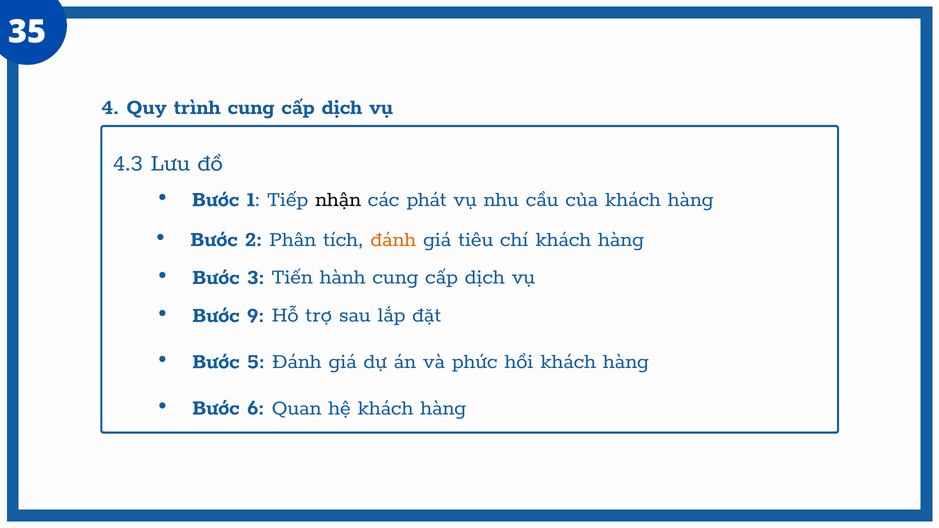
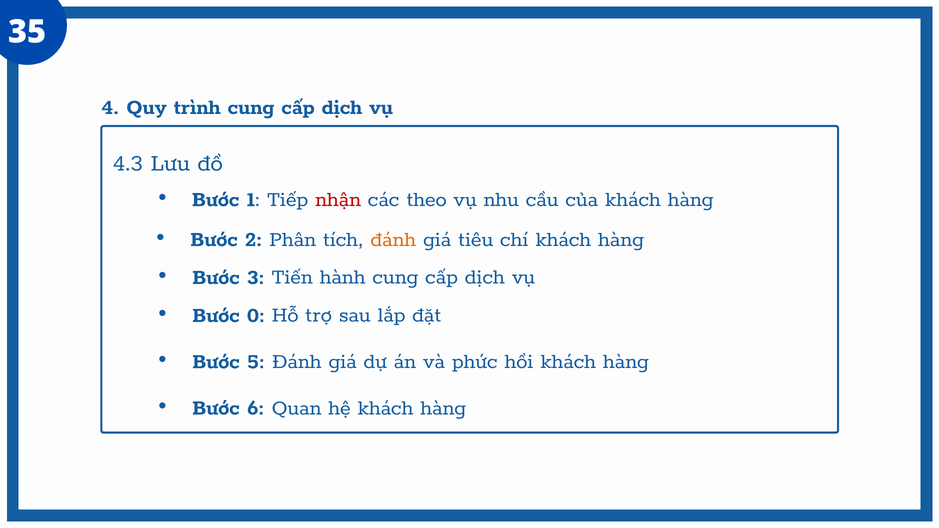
nhận colour: black -> red (338, 199)
phát: phát -> theo (427, 199)
9: 9 -> 0 (256, 315)
